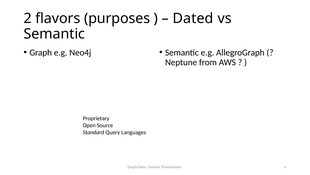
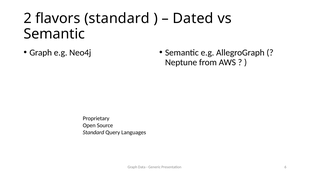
flavors purposes: purposes -> standard (117, 18)
